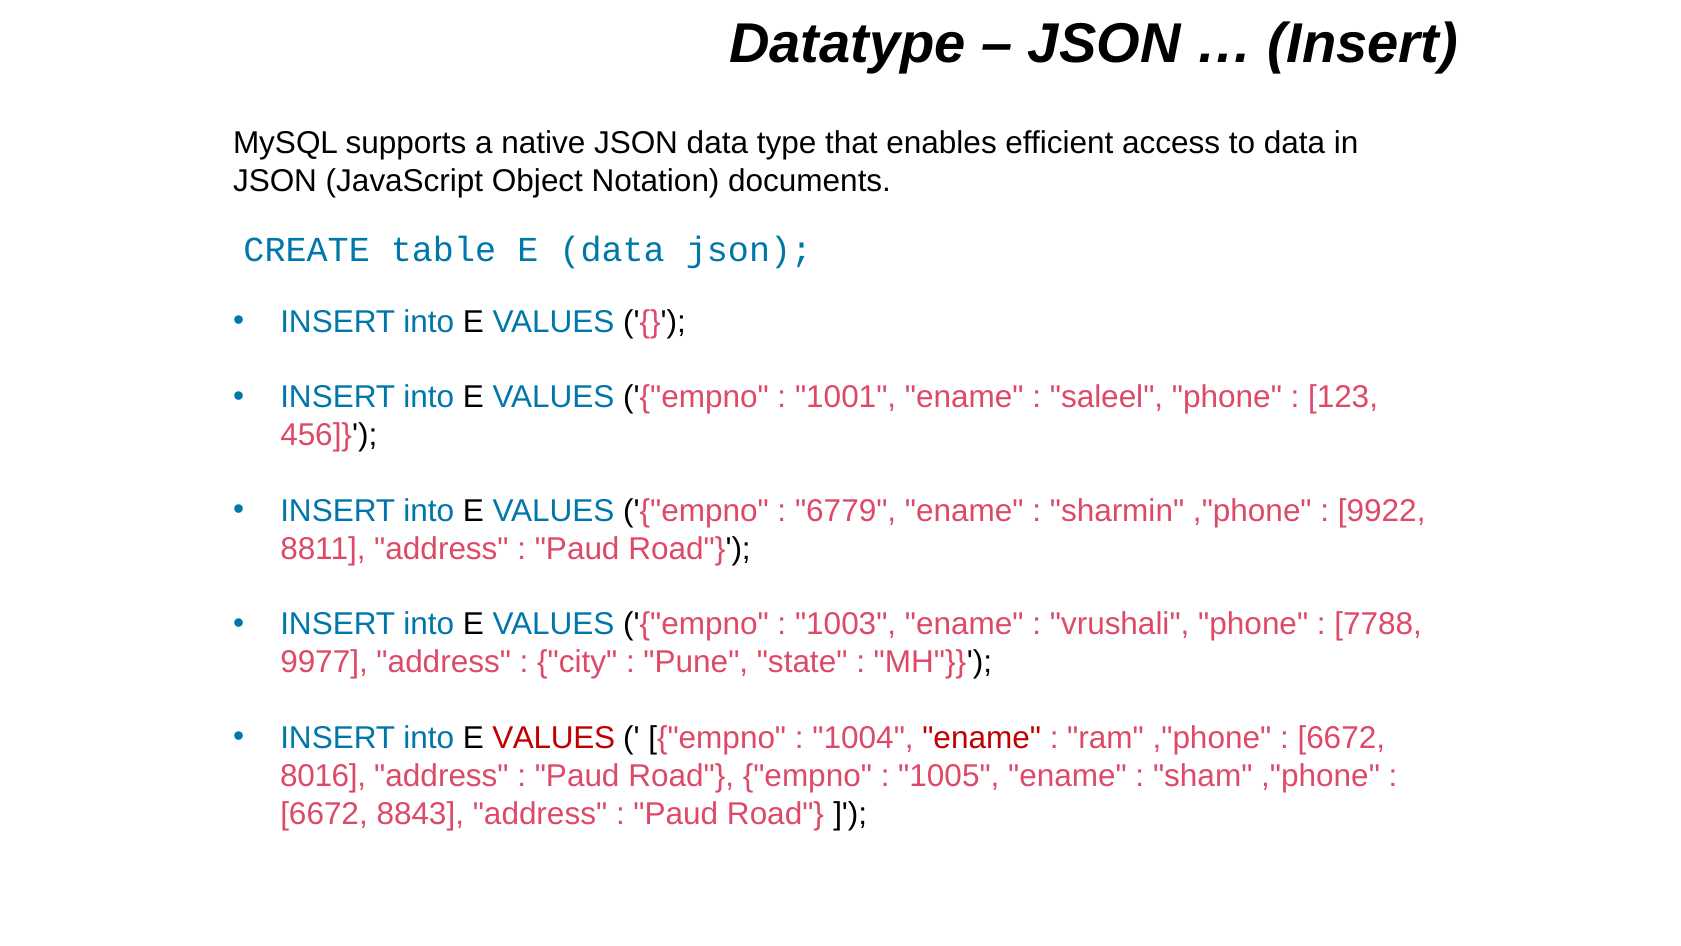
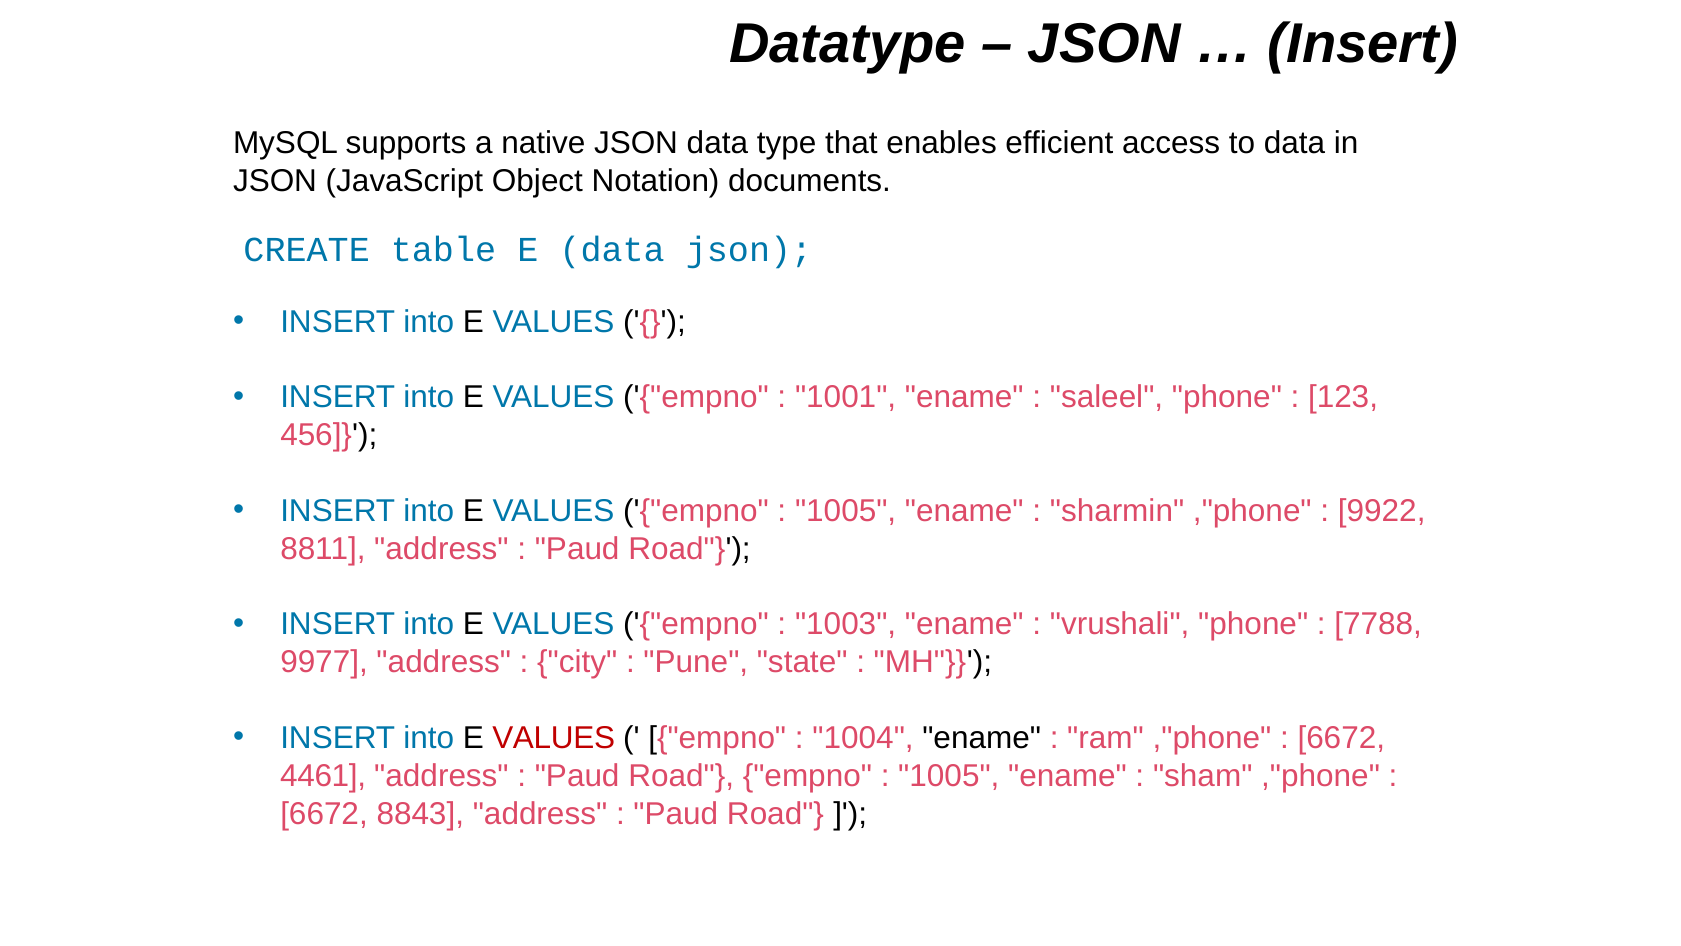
6779: 6779 -> 1005 (846, 511)
ename colour: red -> black (982, 738)
8016: 8016 -> 4461 (323, 776)
